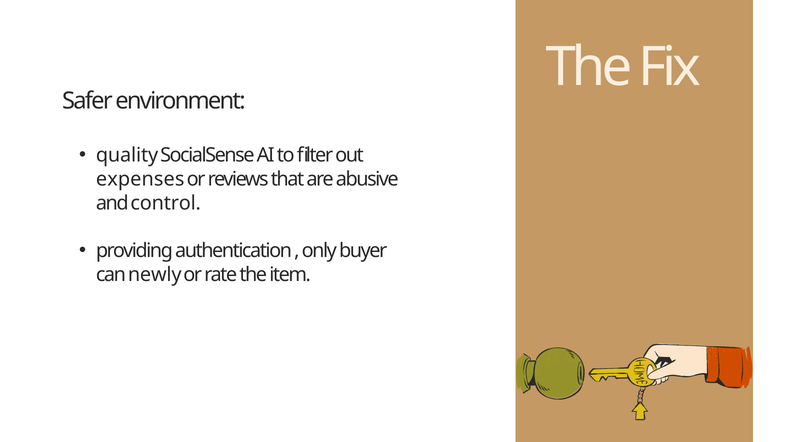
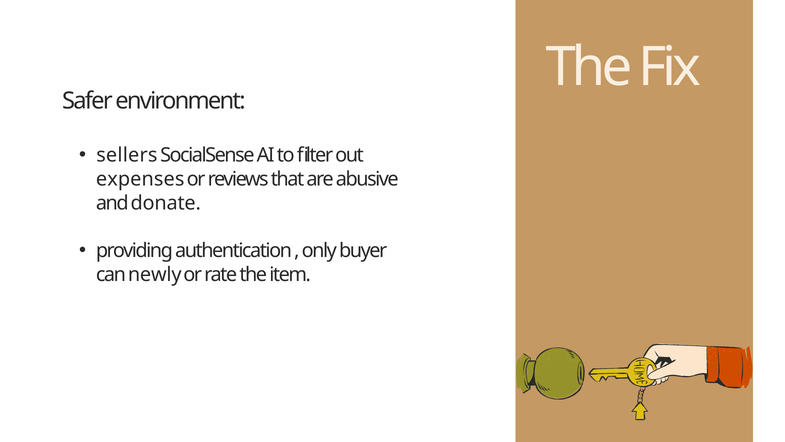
quality: quality -> sellers (127, 155)
control: control -> donate (166, 203)
